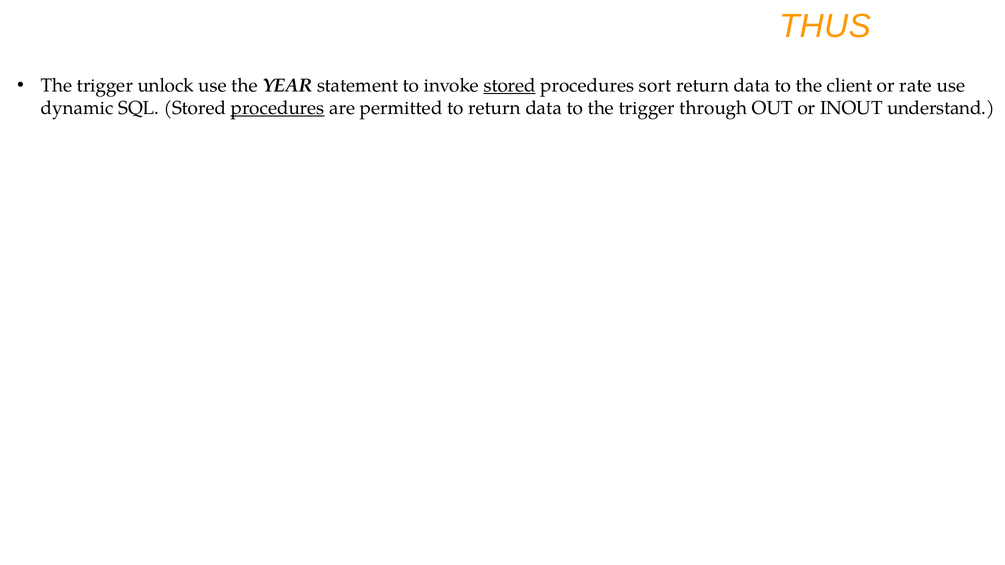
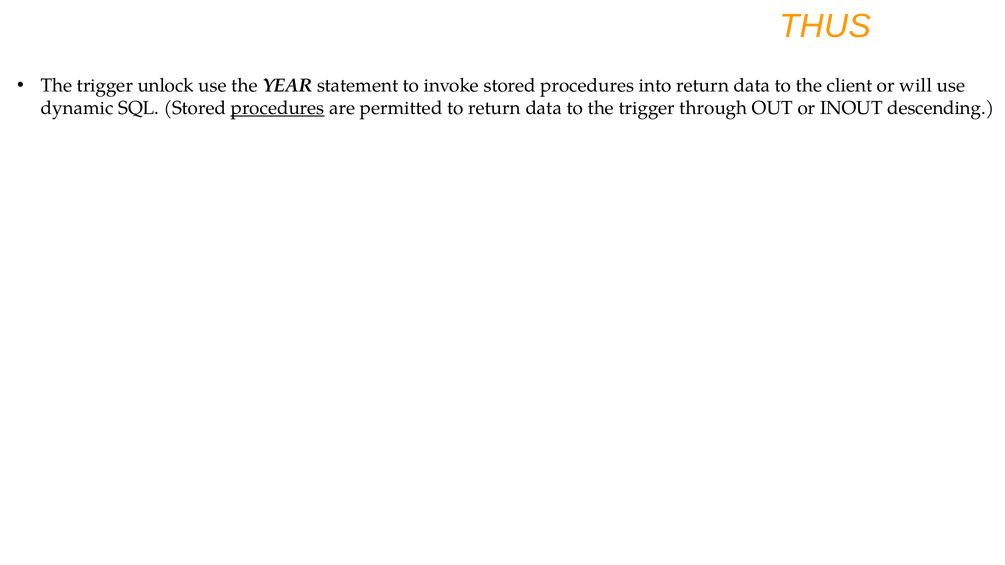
stored underline: present -> none (510, 85)
sort: sort -> into (655, 85)
rate: rate -> will (916, 85)
understand: understand -> descending (941, 108)
